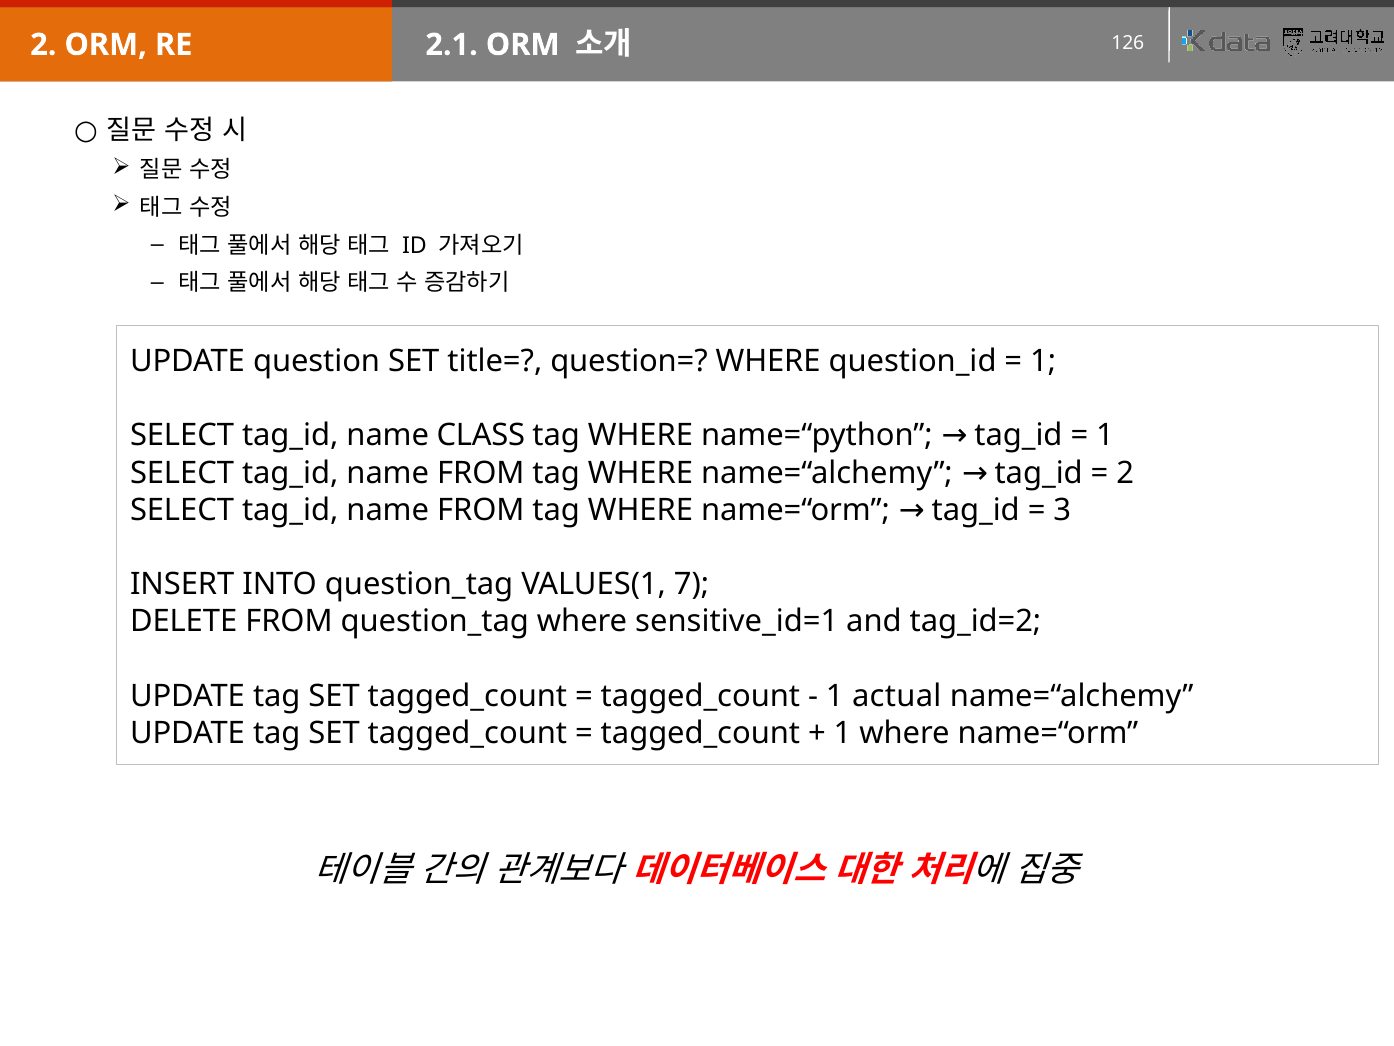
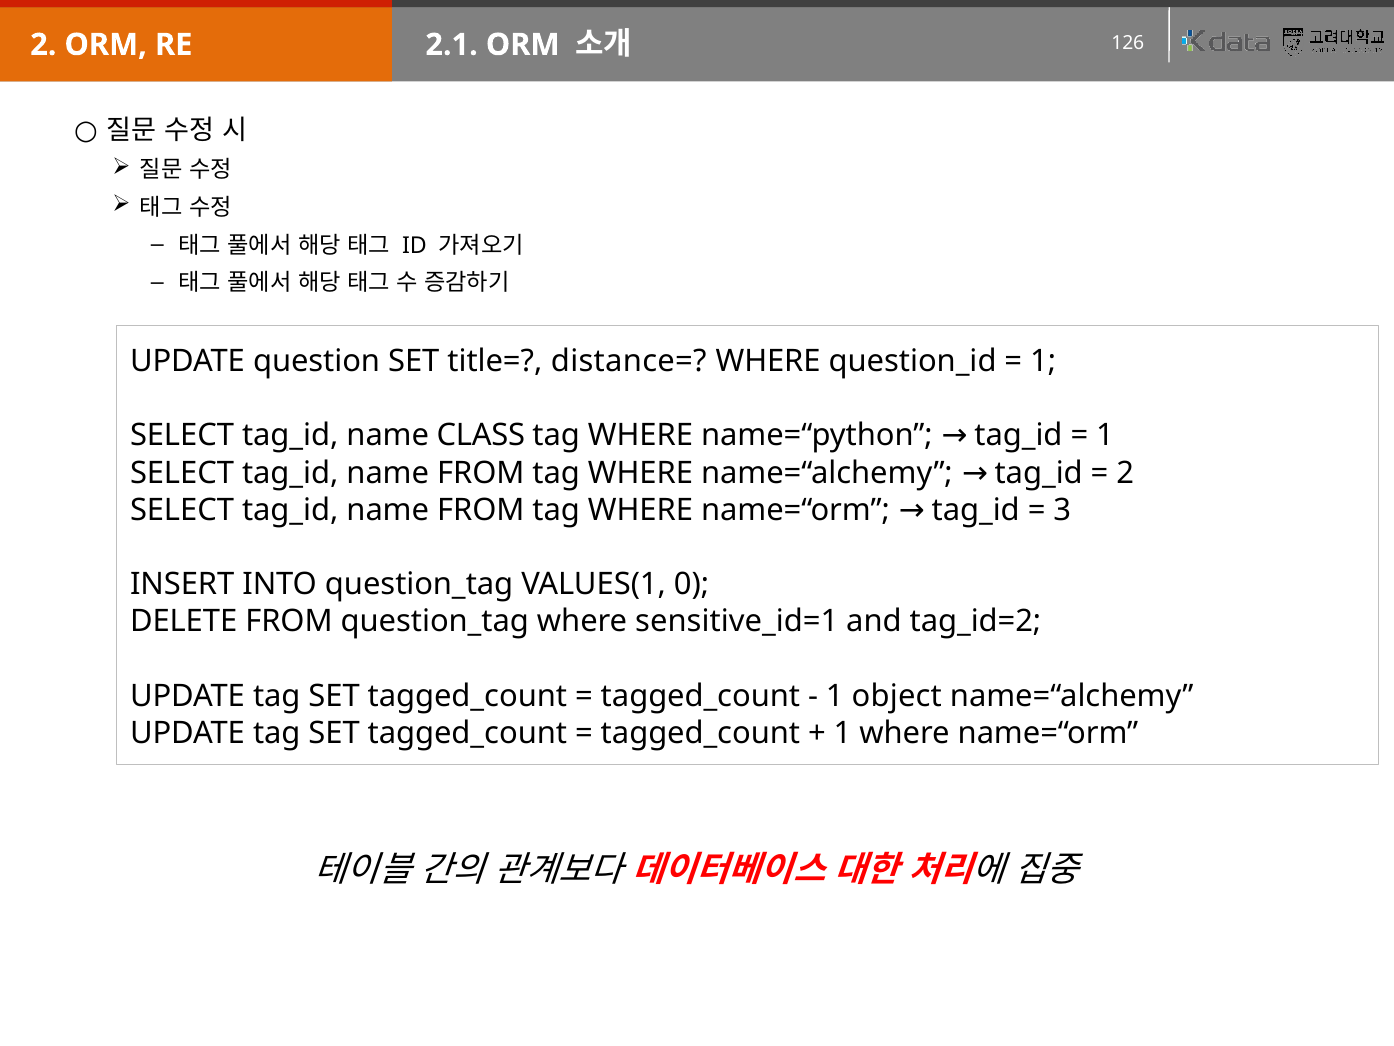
question=: question= -> distance= (629, 361)
7: 7 -> 0 (692, 584)
actual: actual -> object (897, 696)
